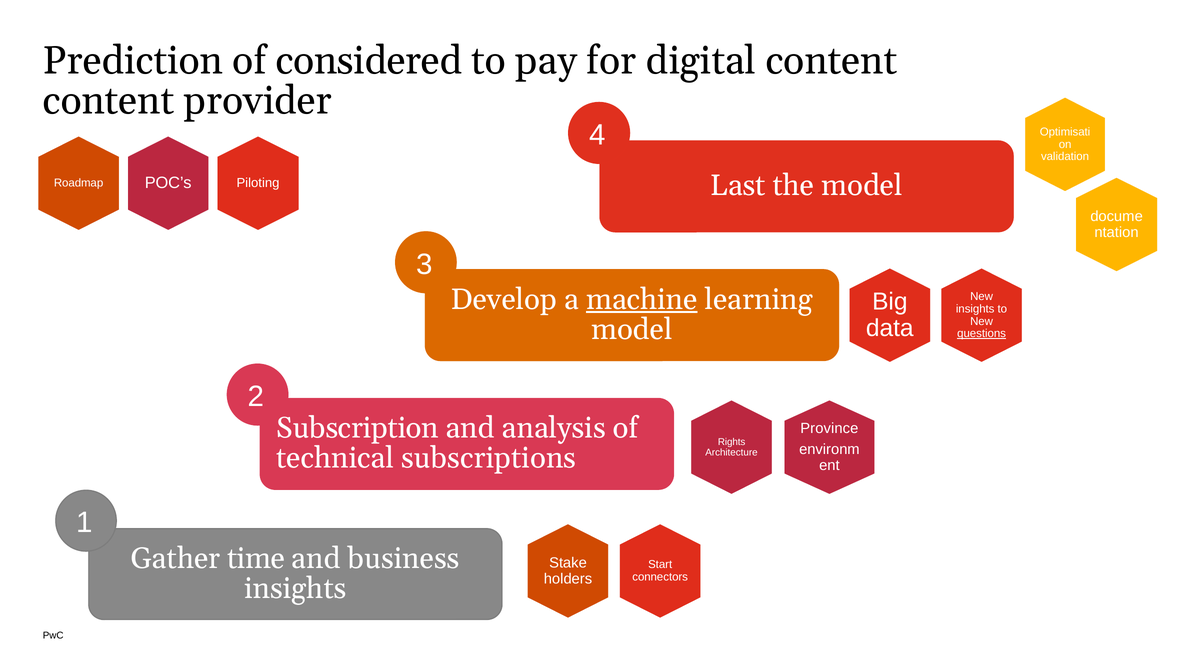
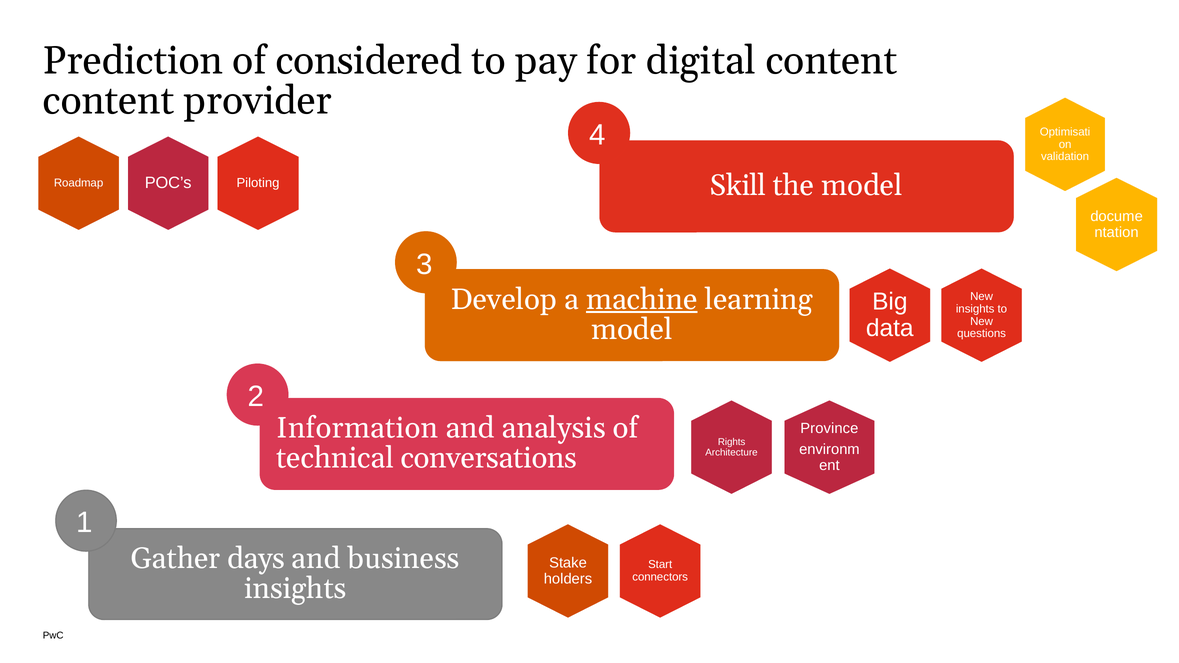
Last: Last -> Skill (738, 186)
questions underline: present -> none (982, 334)
Subscription: Subscription -> Information (357, 428)
subscriptions: subscriptions -> conversations (489, 458)
time: time -> days (256, 558)
